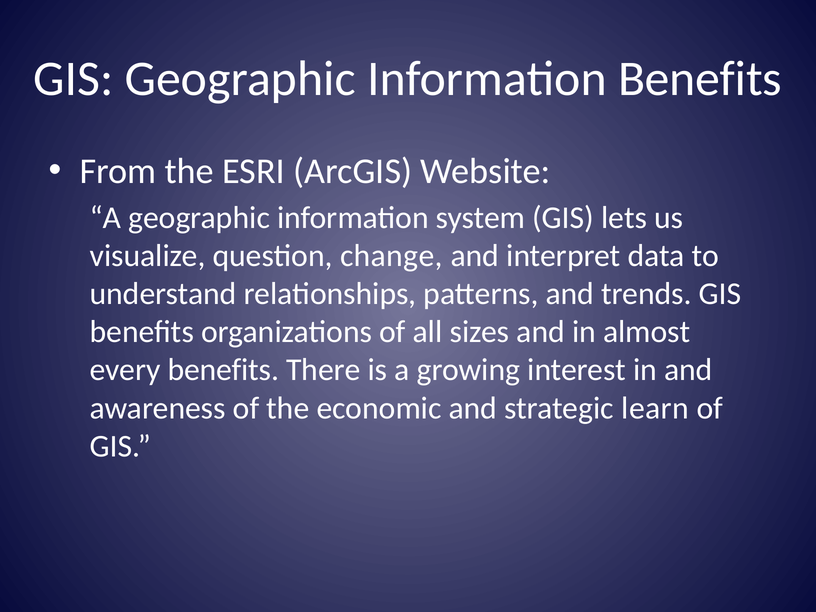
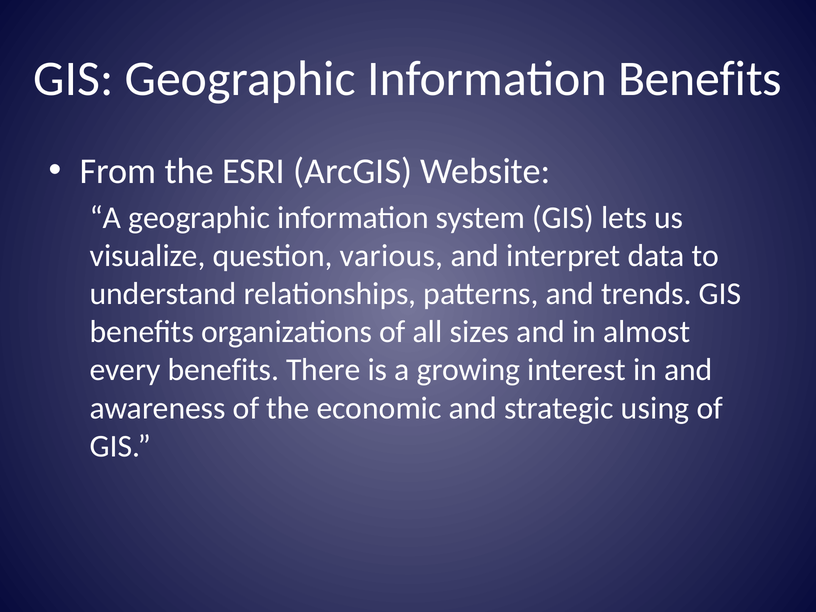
change: change -> various (392, 256)
learn: learn -> using (655, 408)
